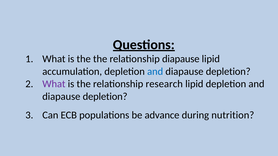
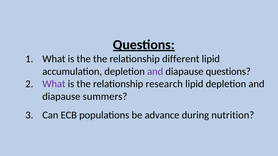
relationship diapause: diapause -> different (181, 59)
and colour: blue -> purple (155, 72)
depletion: depletion -> questions (228, 72)
depletion: depletion -> summers (105, 97)
